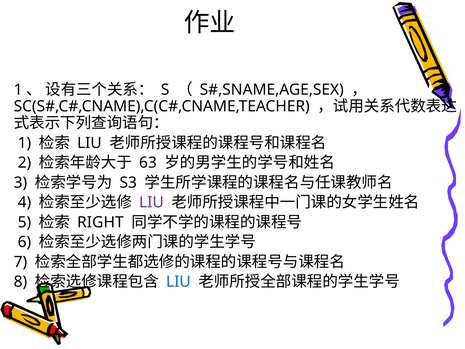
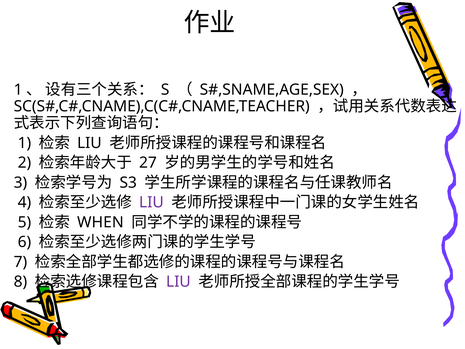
63: 63 -> 27 (148, 163)
RIGHT: RIGHT -> WHEN (100, 222)
LIU colour: blue -> purple (178, 282)
